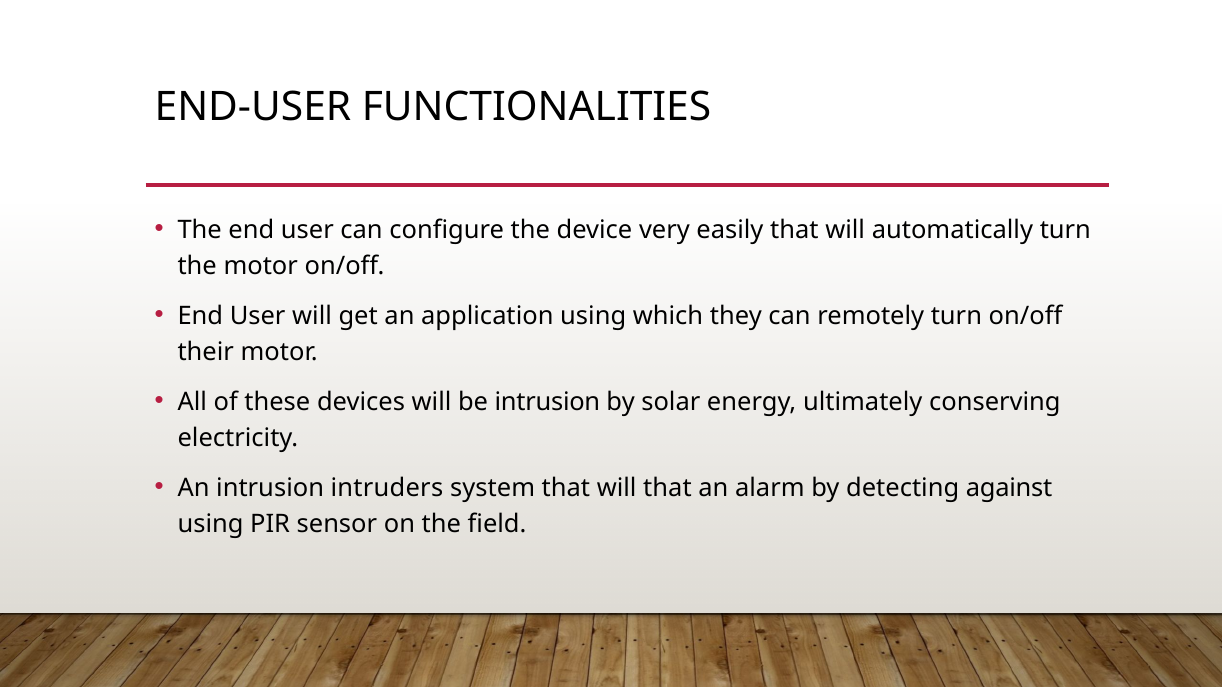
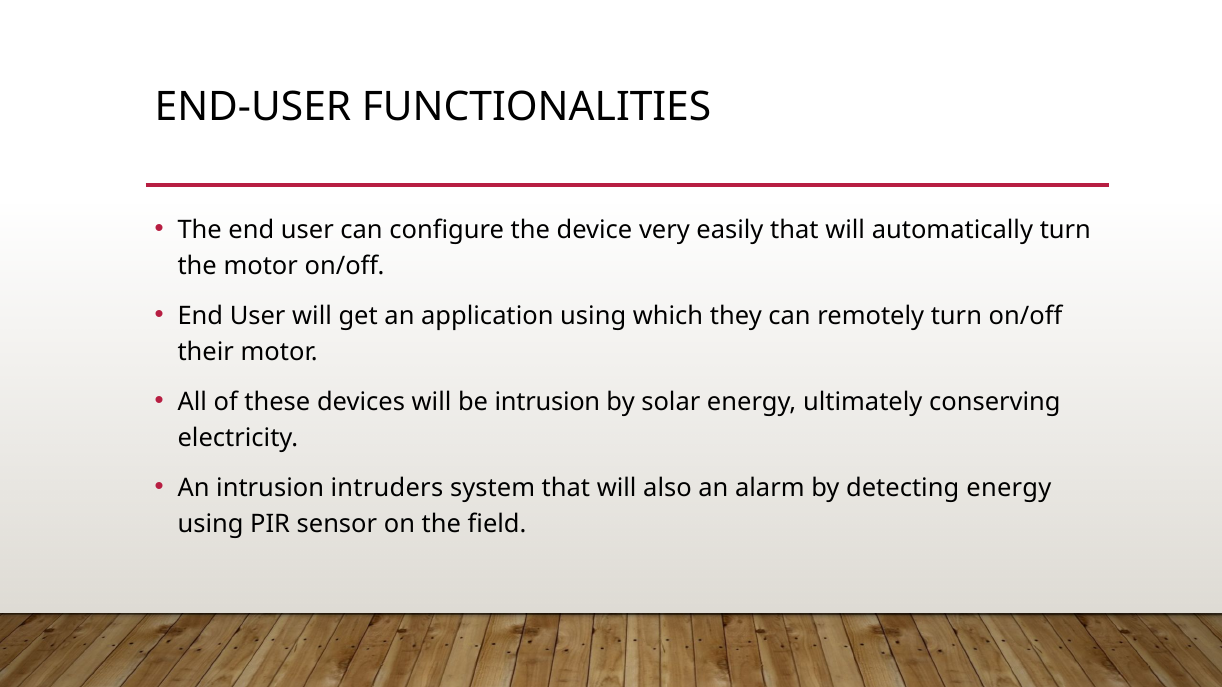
will that: that -> also (667, 488)
detecting against: against -> energy (1009, 488)
